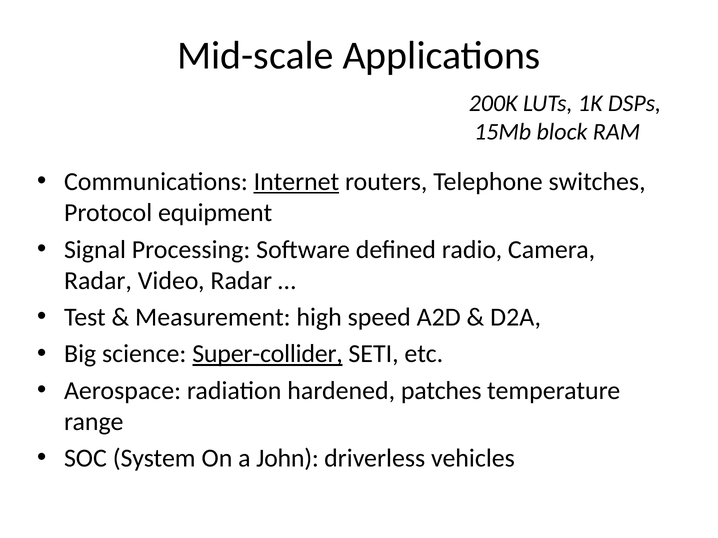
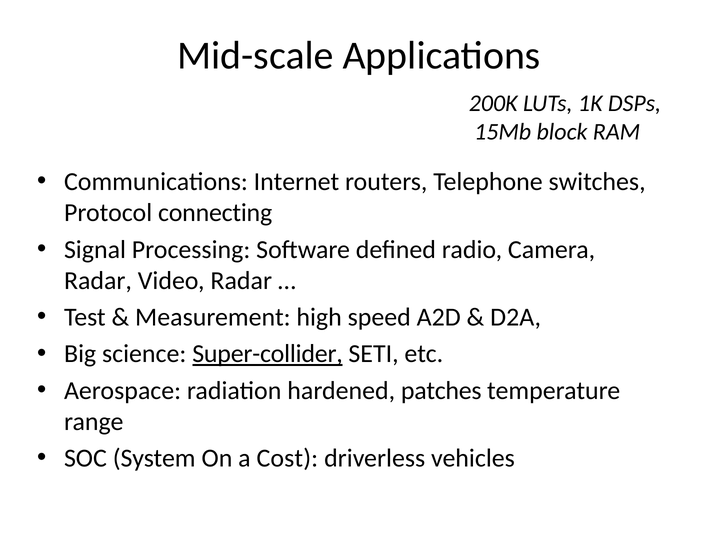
Internet underline: present -> none (296, 182)
equipment: equipment -> connecting (215, 213)
John: John -> Cost (287, 459)
